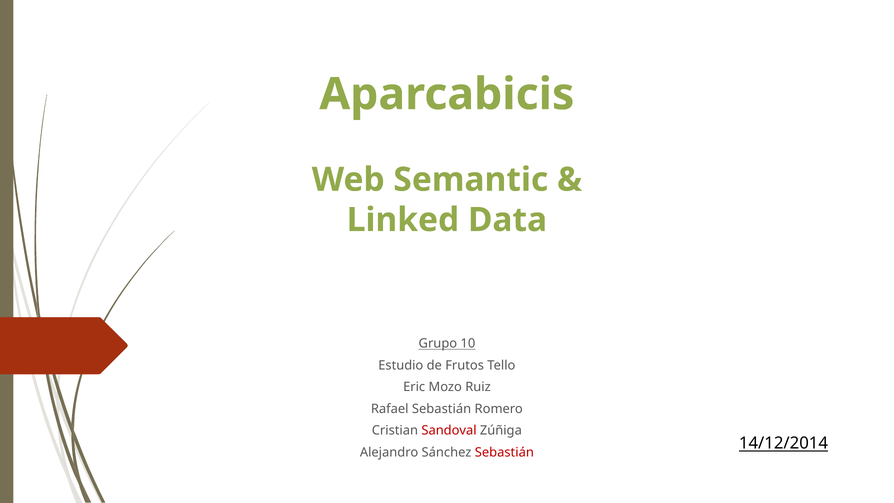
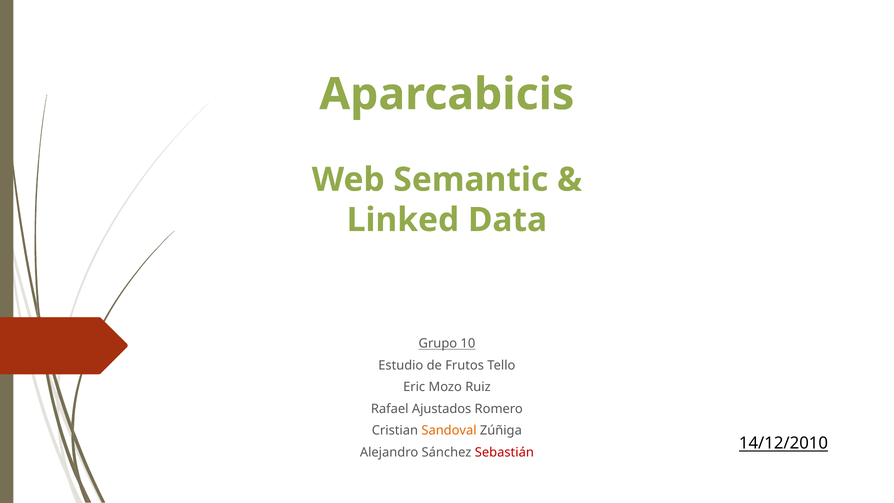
Rafael Sebastián: Sebastián -> Ajustados (442, 409)
Sandoval colour: red -> orange (449, 431)
14/12/2014: 14/12/2014 -> 14/12/2010 (783, 443)
